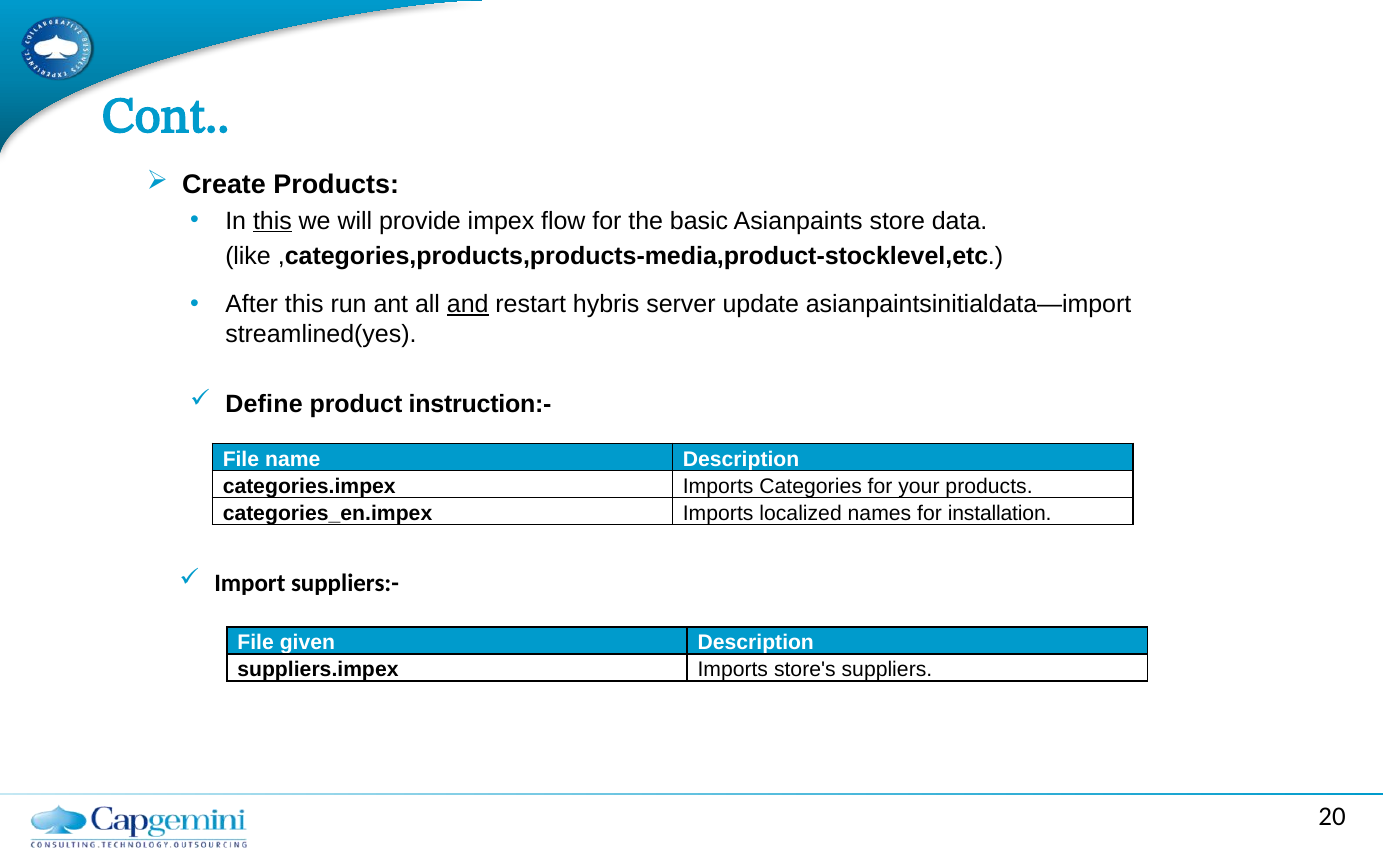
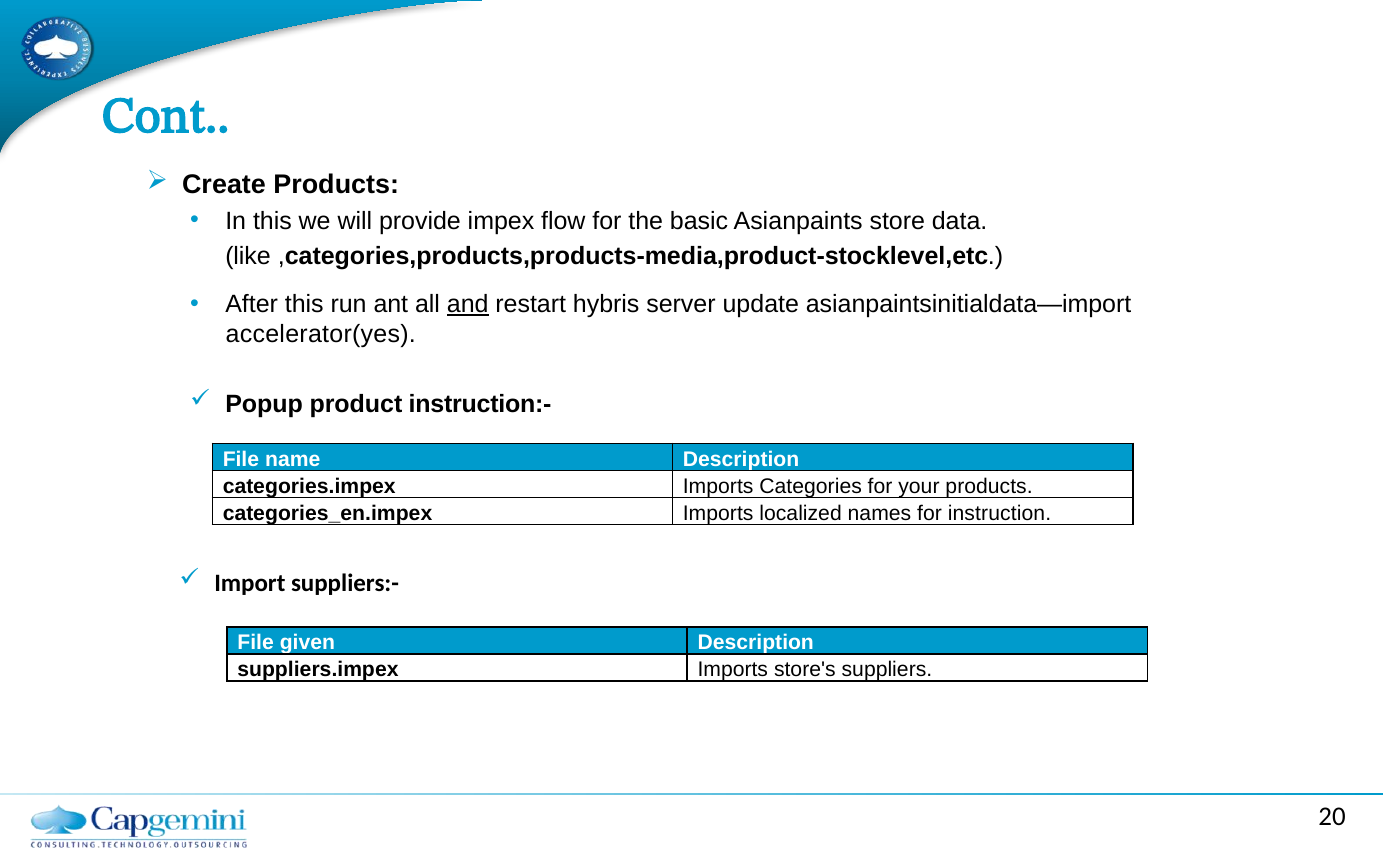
this underline: present -> none (272, 221)
streamlined(yes: streamlined(yes -> accelerator(yes (321, 334)
Define: Define -> Popup (264, 404)
installation: installation -> instruction (1000, 513)
